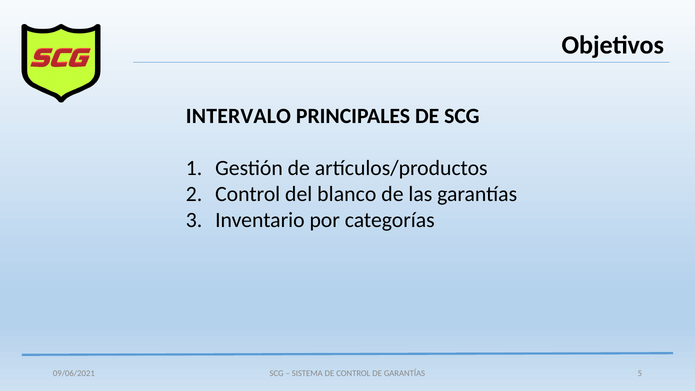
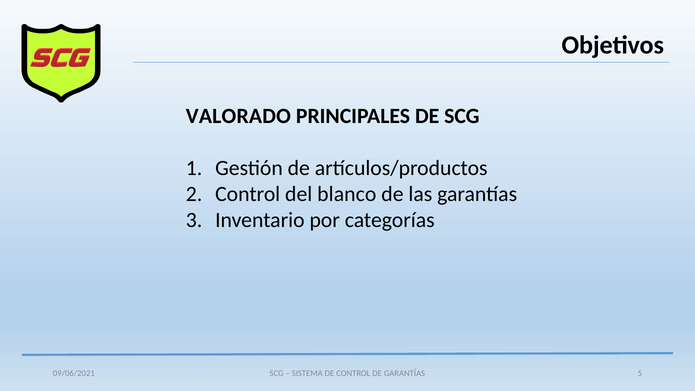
INTERVALO: INTERVALO -> VALORADO (238, 116)
